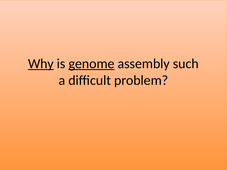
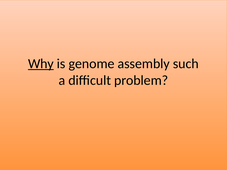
genome underline: present -> none (92, 64)
